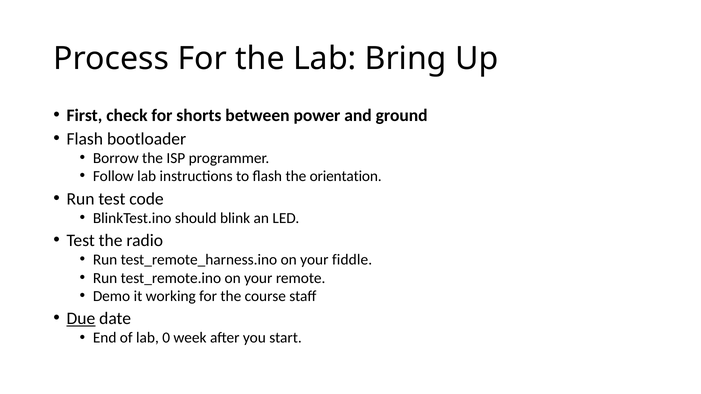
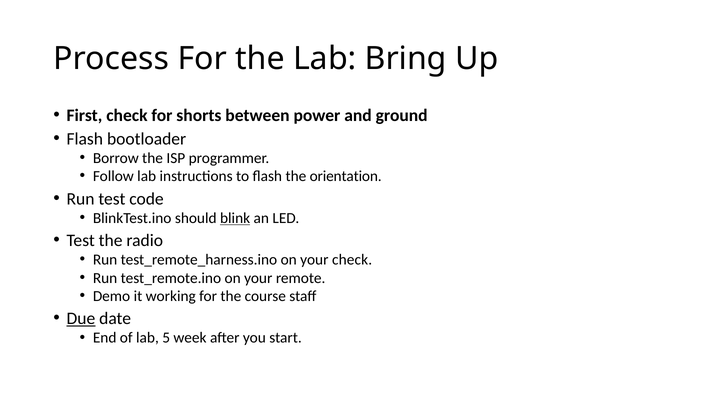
blink underline: none -> present (235, 218)
your fiddle: fiddle -> check (352, 260)
0: 0 -> 5 (166, 338)
